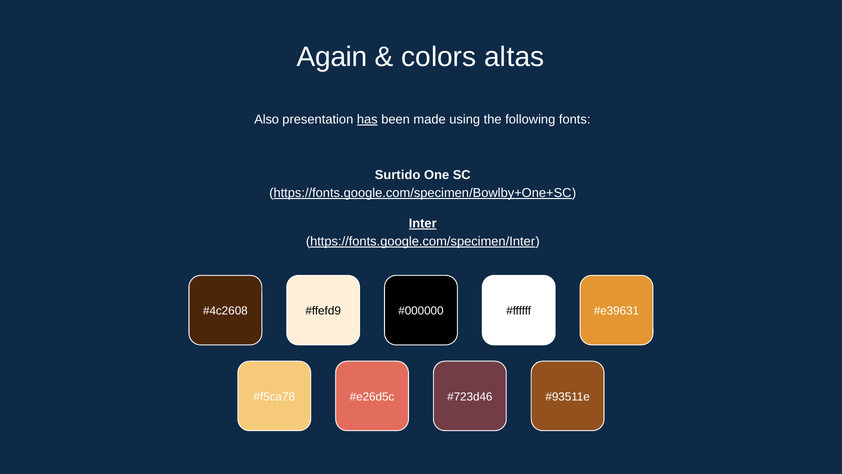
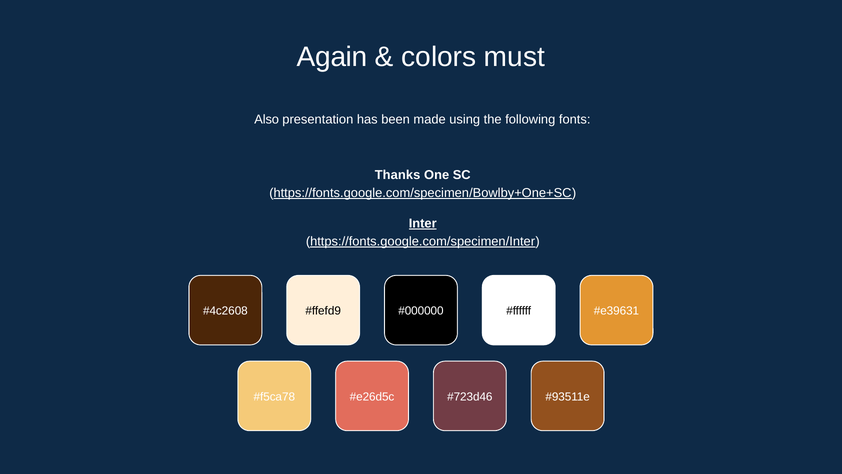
altas: altas -> must (514, 57)
has underline: present -> none (367, 120)
Surtido: Surtido -> Thanks (398, 175)
